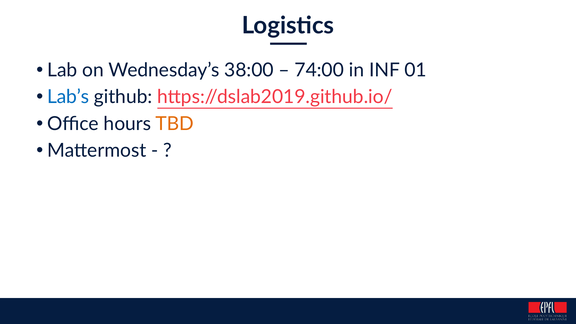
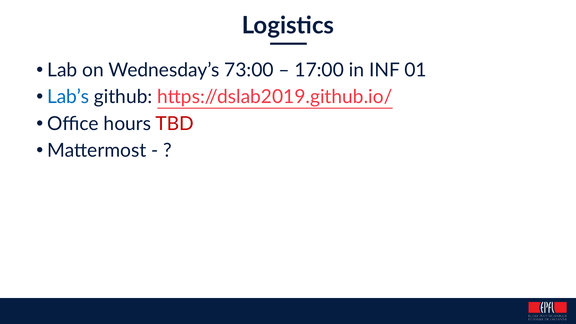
38:00: 38:00 -> 73:00 (249, 70)
74:00: 74:00 -> 17:00 (319, 70)
TBD colour: orange -> red (175, 124)
